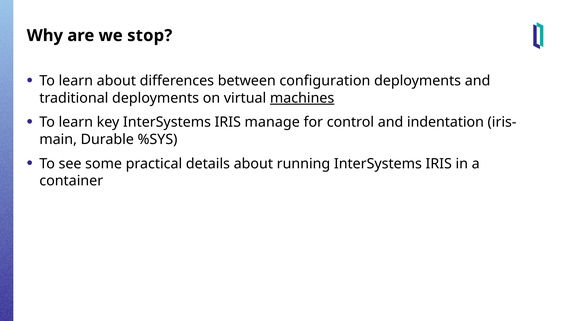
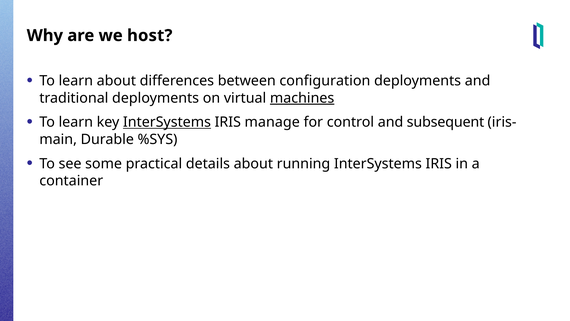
stop: stop -> host (150, 36)
InterSystems underline: none -> present (167, 122)
indentation: indentation -> subsequent (446, 122)
